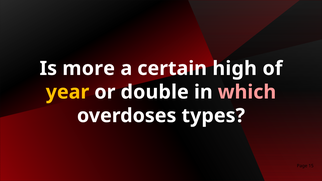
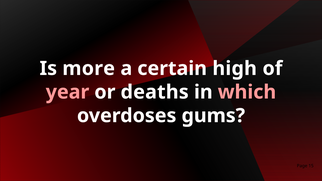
year colour: yellow -> pink (68, 92)
double: double -> deaths (155, 92)
types: types -> gums (213, 116)
